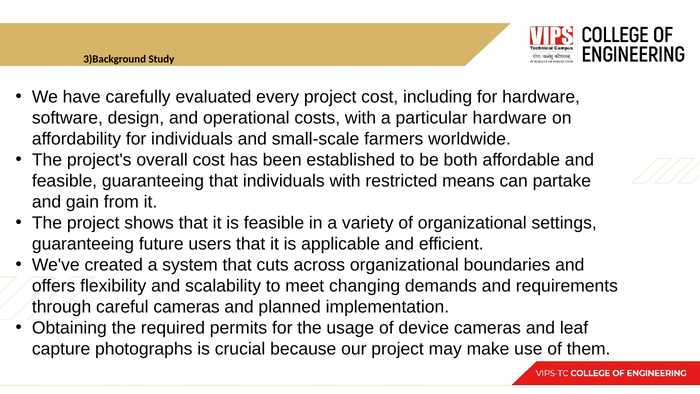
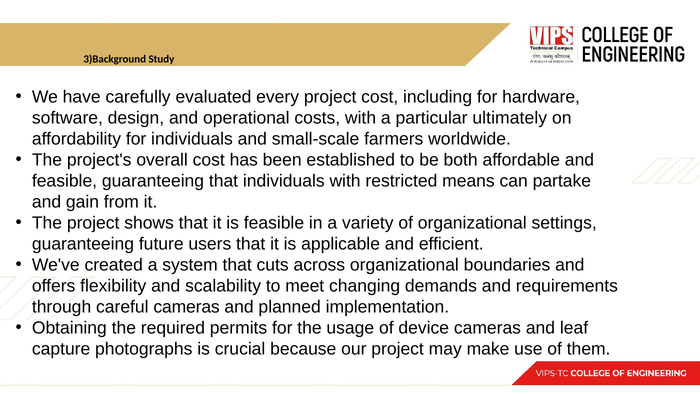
particular hardware: hardware -> ultimately (510, 118)
